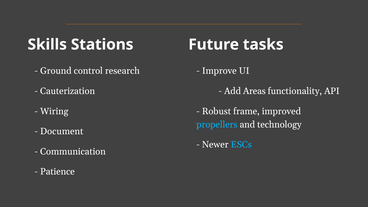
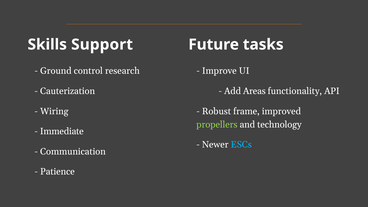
Stations: Stations -> Support (102, 45)
propellers colour: light blue -> light green (217, 124)
Document: Document -> Immediate (62, 131)
